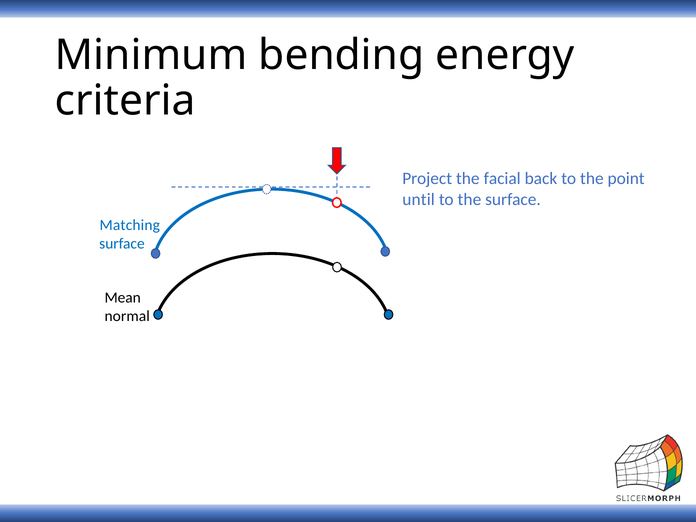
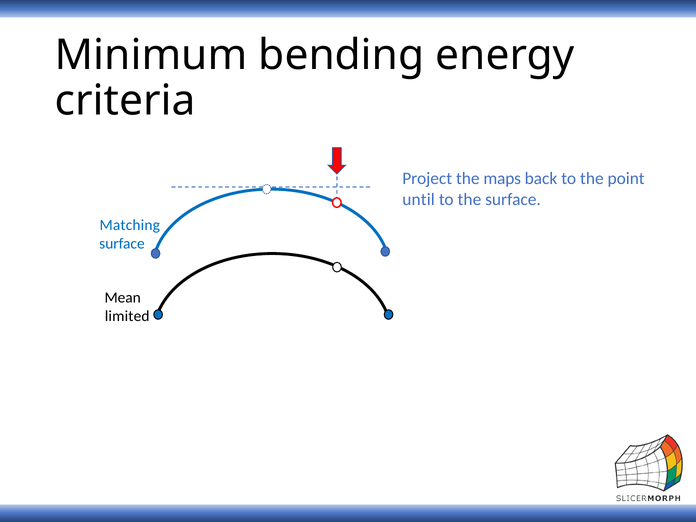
facial: facial -> maps (502, 179)
normal: normal -> limited (127, 316)
